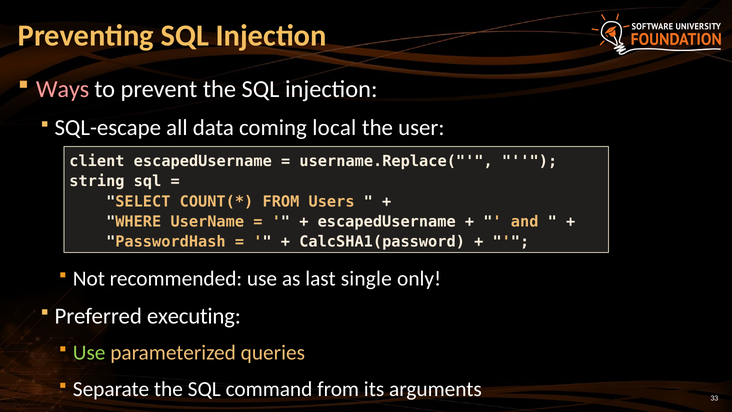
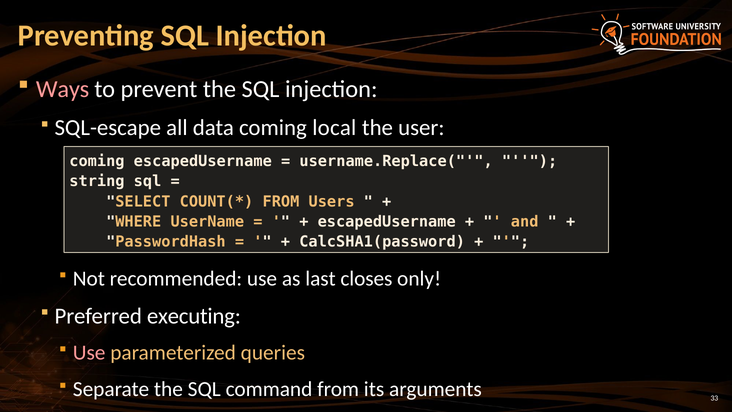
client: client -> coming (97, 161)
single: single -> closes (366, 279)
Use colour: light green -> pink (89, 353)
